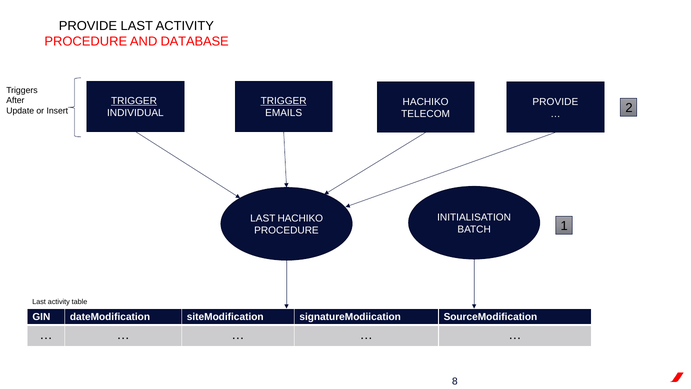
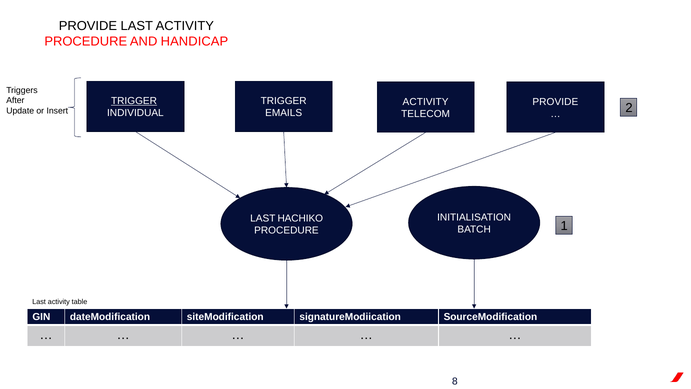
DATABASE: DATABASE -> HANDICAP (194, 41)
TRIGGER underline: present -> none (284, 101)
HACHIKO: HACHIKO -> ACTIVITY (426, 102)
